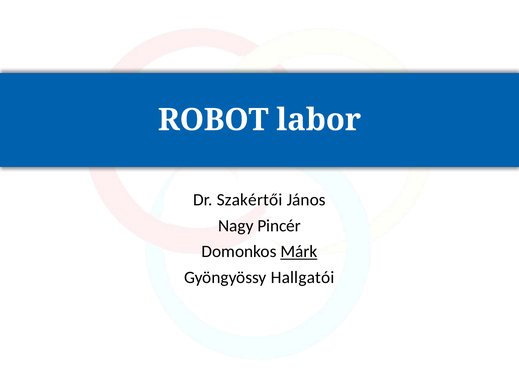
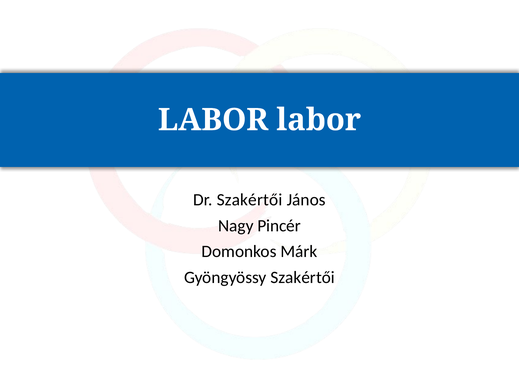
ROBOT: ROBOT -> LABOR (213, 120)
Márk underline: present -> none (299, 252)
Gyöngyössy Hallgatói: Hallgatói -> Szakértői (303, 278)
